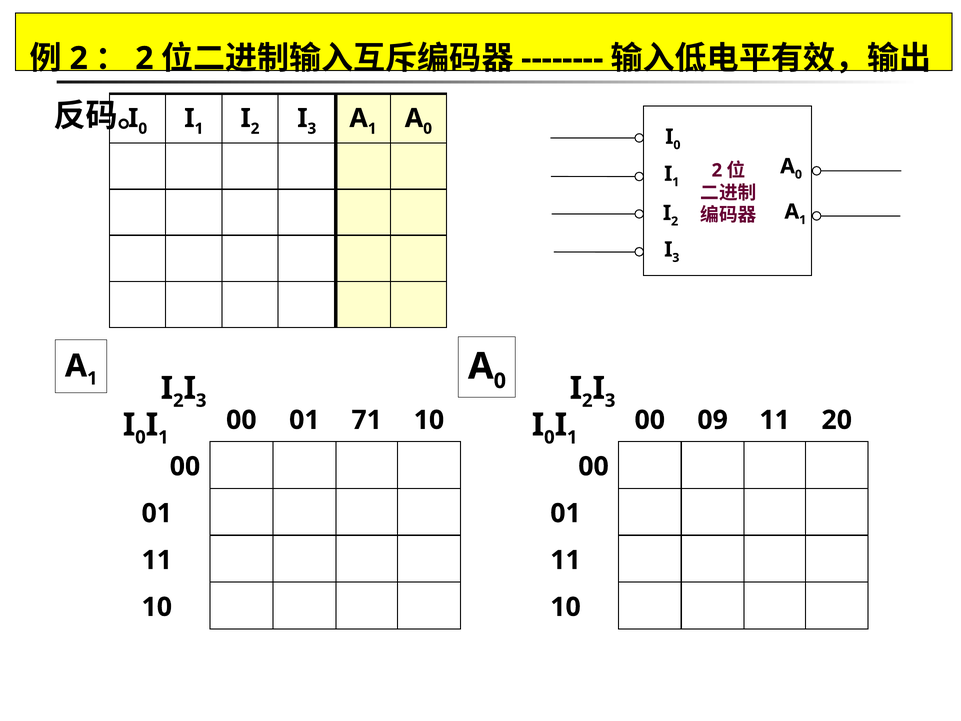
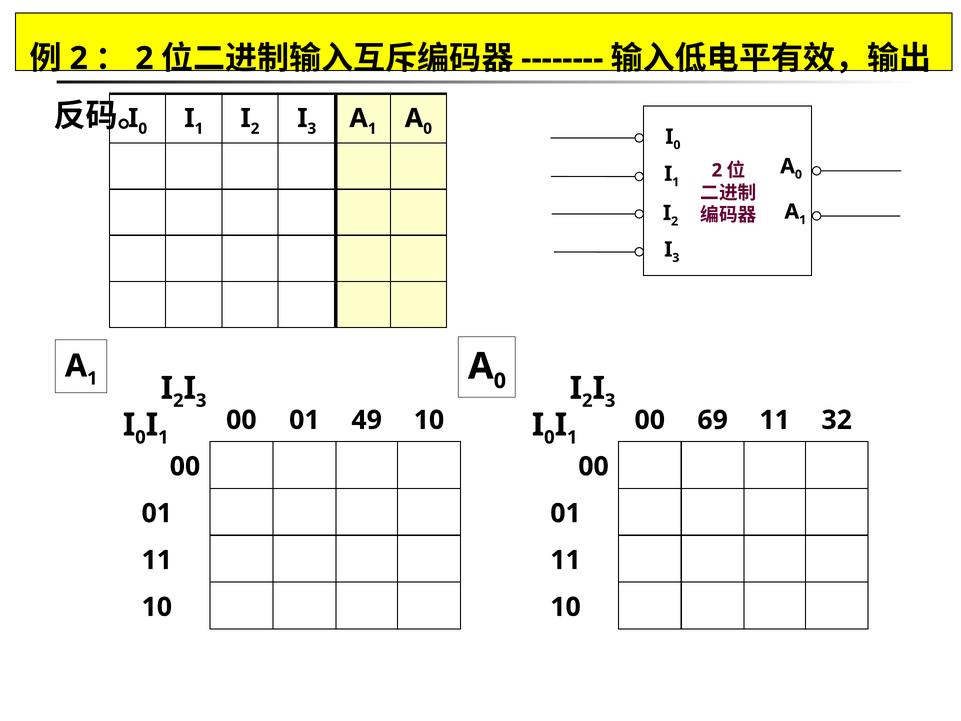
71: 71 -> 49 (367, 420)
09: 09 -> 69 (713, 420)
20: 20 -> 32 (837, 420)
